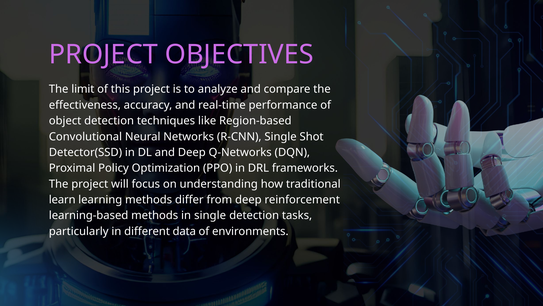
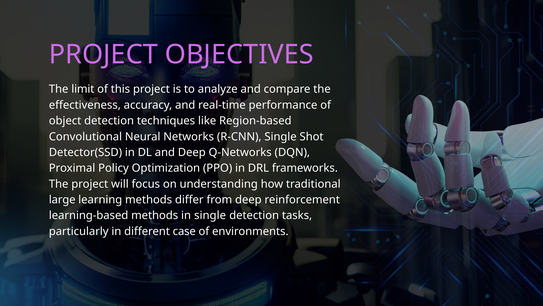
learn: learn -> large (62, 199)
data: data -> case (184, 231)
